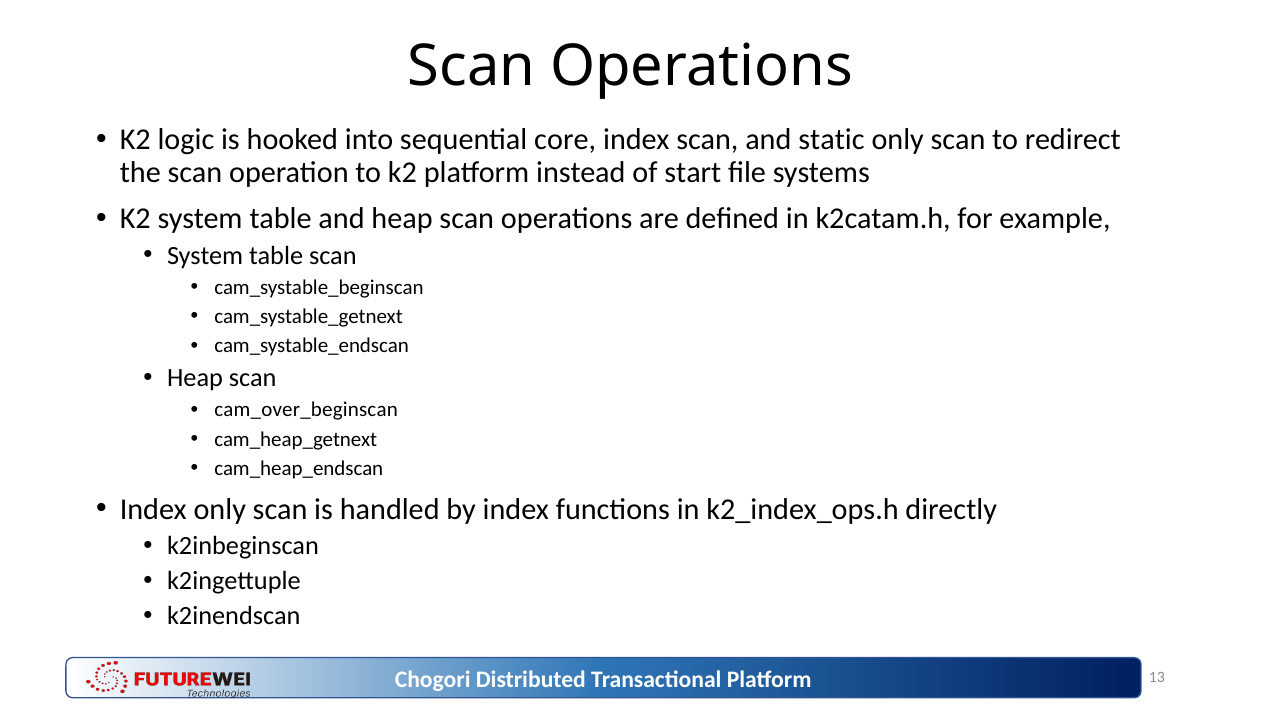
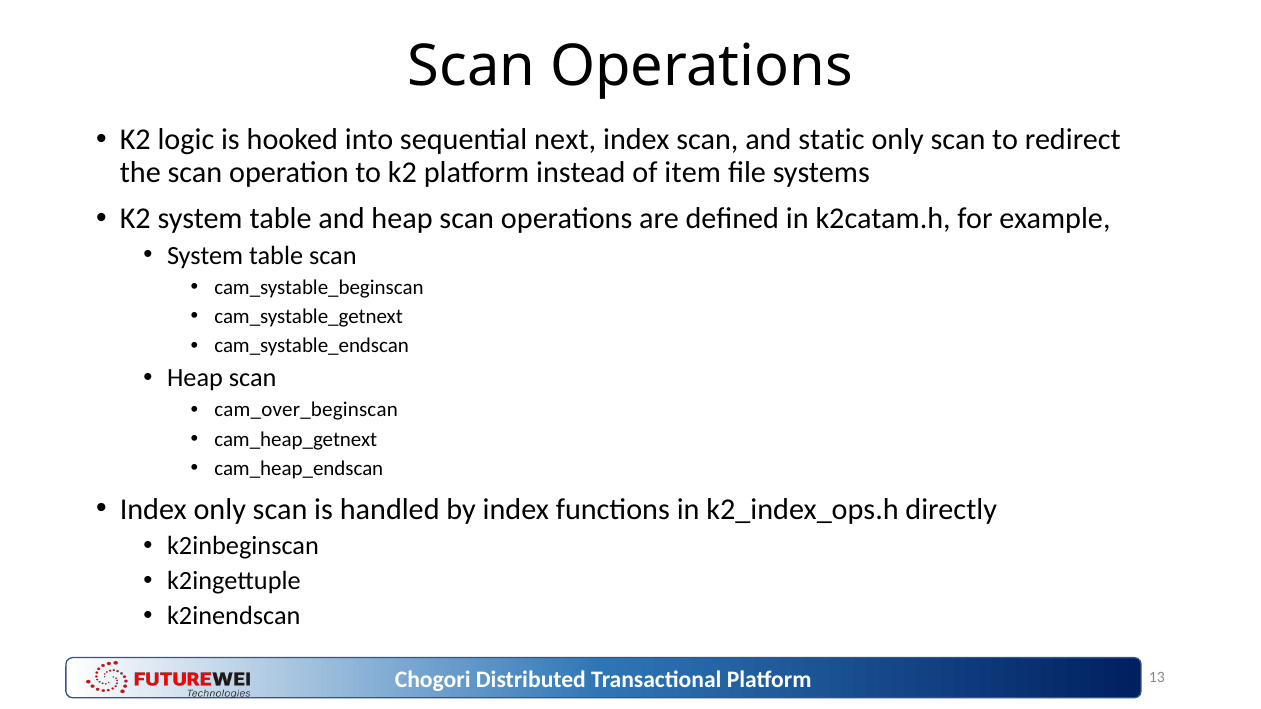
core: core -> next (565, 140)
start: start -> item (693, 173)
